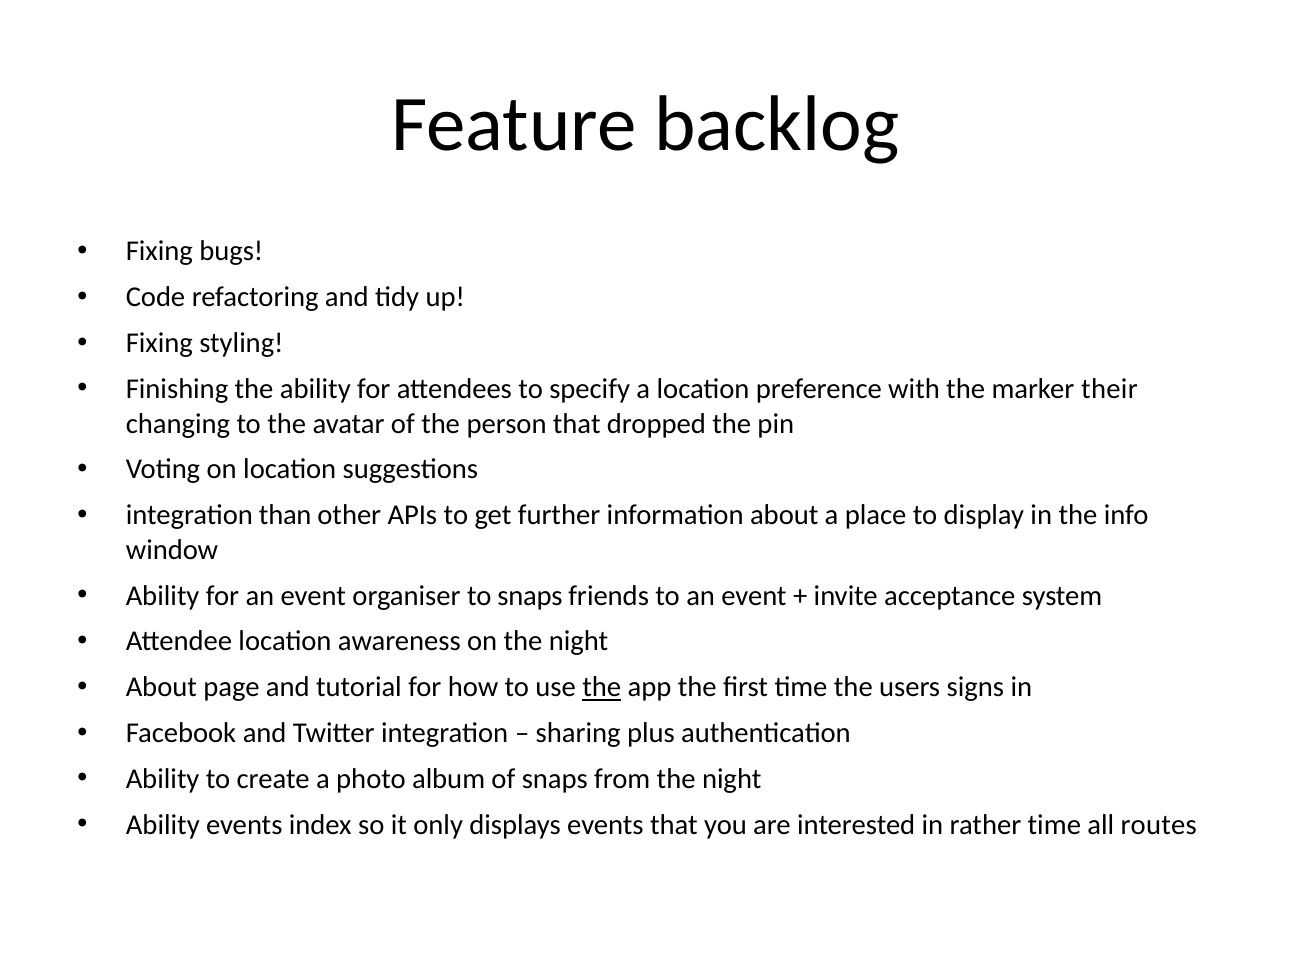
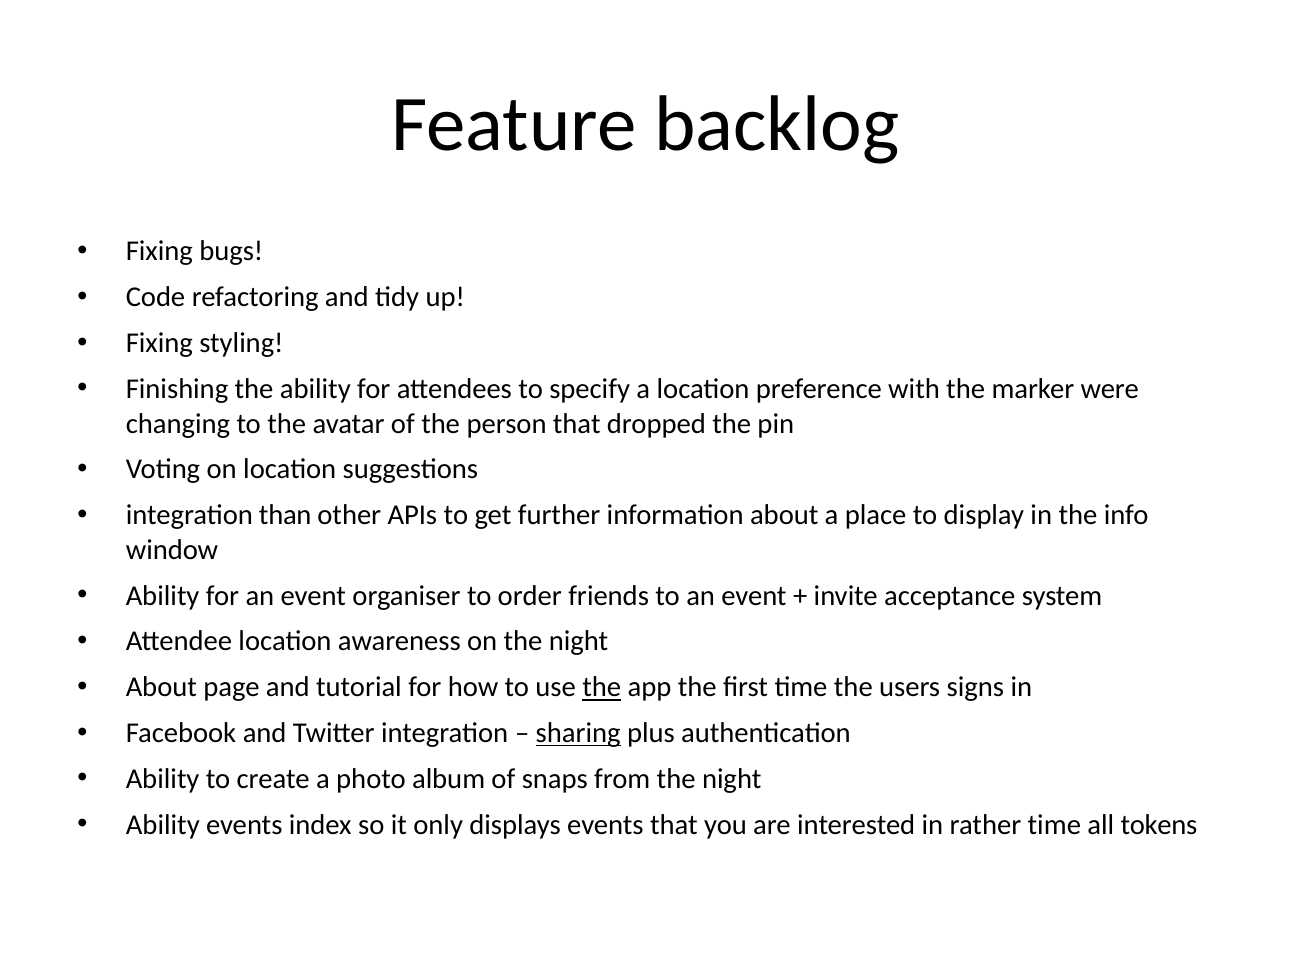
their: their -> were (1110, 389)
to snaps: snaps -> order (530, 596)
sharing underline: none -> present (578, 733)
routes: routes -> tokens (1159, 825)
